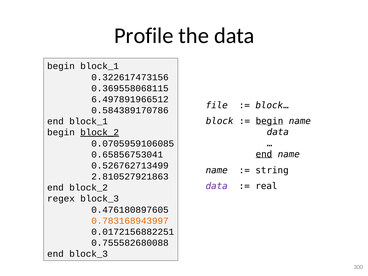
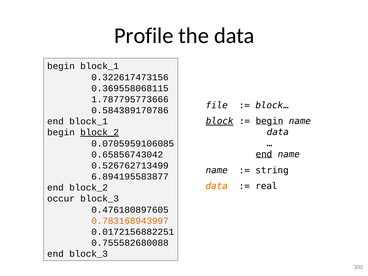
6.497891966512: 6.497891966512 -> 1.787795773666 (130, 99)
block underline: none -> present (220, 121)
0.65856753041: 0.65856753041 -> 0.65856743042 (127, 155)
2.810527921863: 2.810527921863 -> 6.894195583877 (130, 177)
data colour: purple -> orange (217, 186)
regex: regex -> occur (61, 199)
